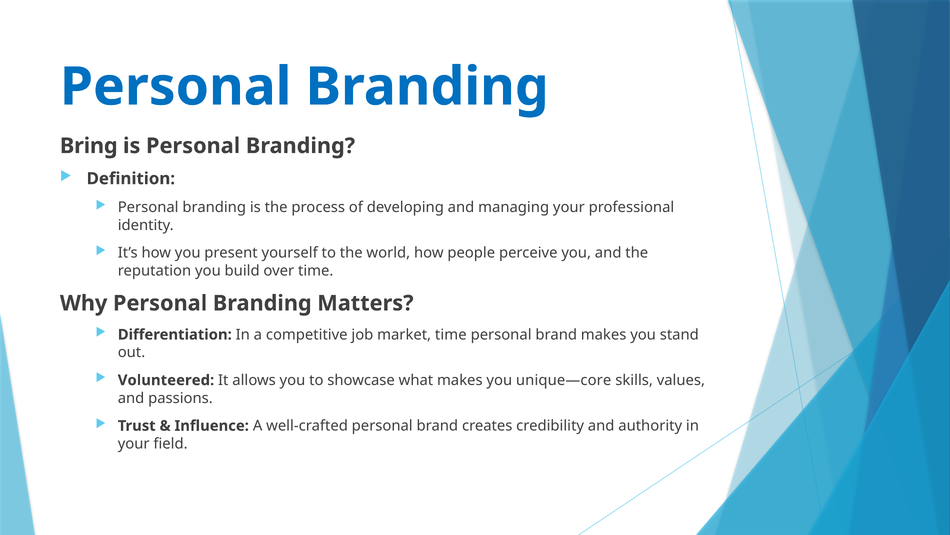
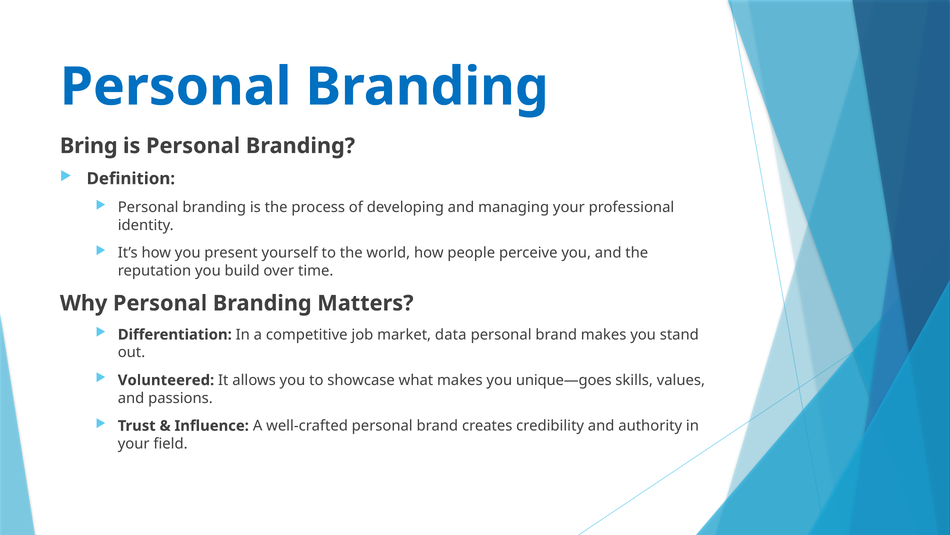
market time: time -> data (451, 334)
unique—core: unique—core -> unique—goes (564, 380)
